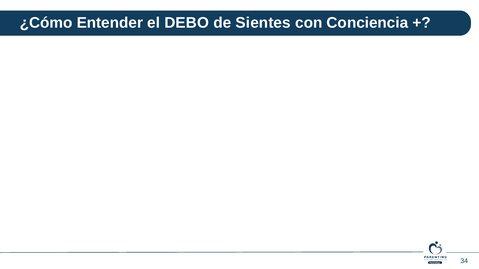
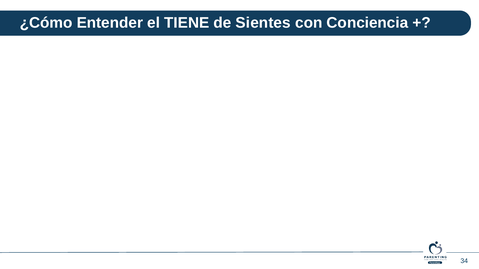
DEBO: DEBO -> TIENE (187, 23)
